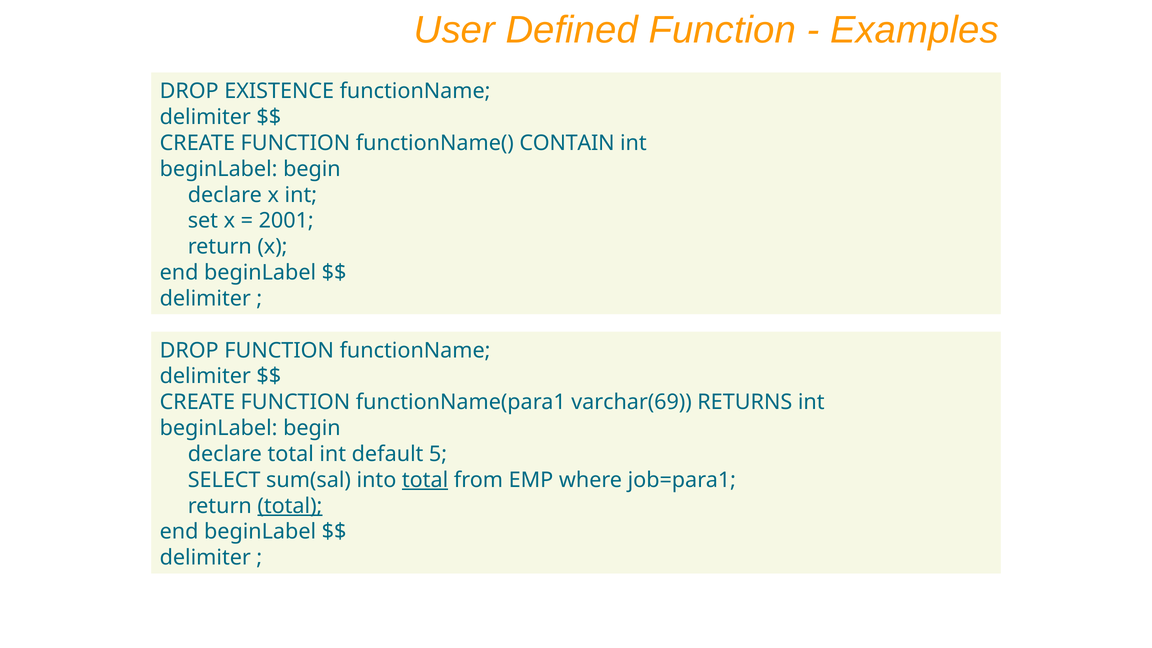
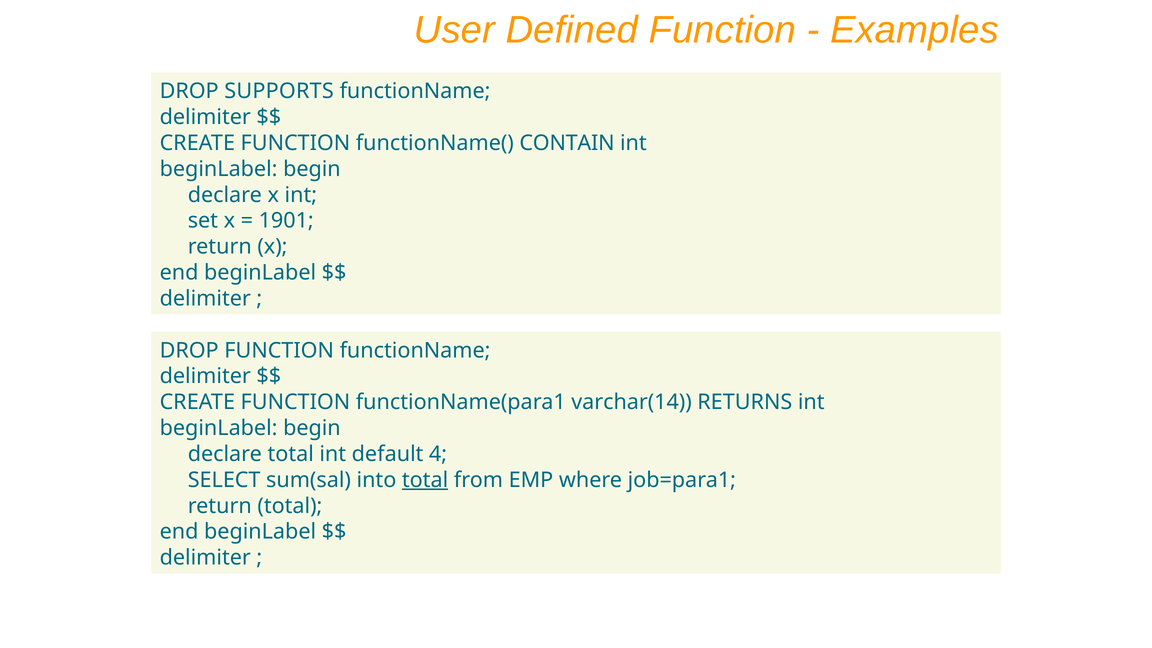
EXISTENCE: EXISTENCE -> SUPPORTS (279, 91)
2001: 2001 -> 1901 (286, 221)
varchar(69: varchar(69 -> varchar(14 (632, 402)
5: 5 -> 4 (438, 454)
total underline: present -> none (290, 506)
